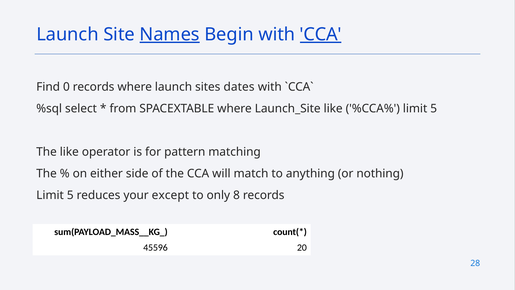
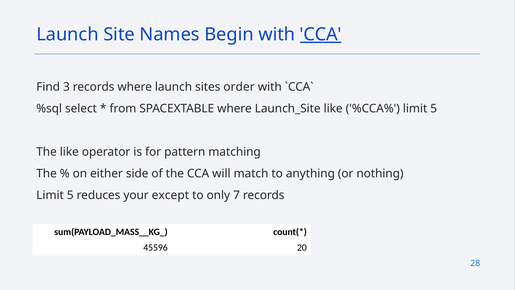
Names underline: present -> none (170, 34)
0: 0 -> 3 (66, 87)
dates: dates -> order (239, 87)
8: 8 -> 7 (237, 195)
